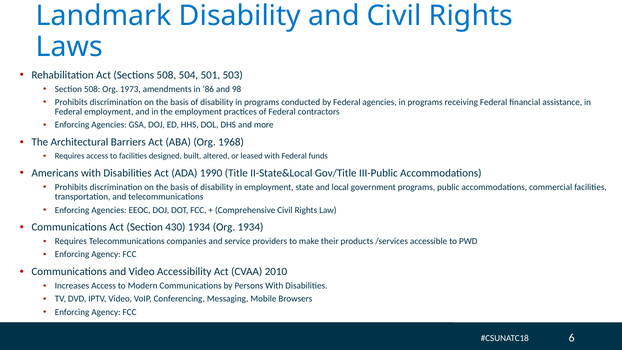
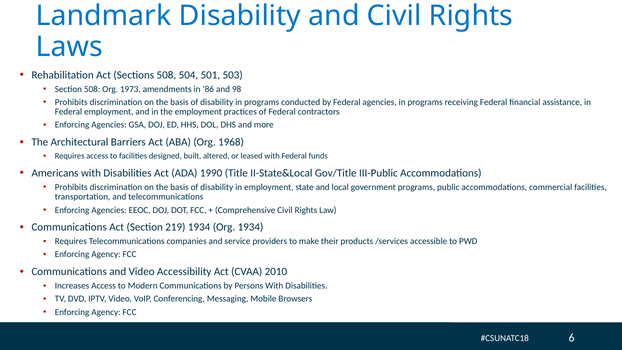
430: 430 -> 219 (175, 227)
